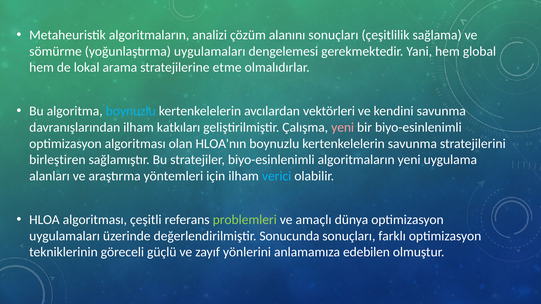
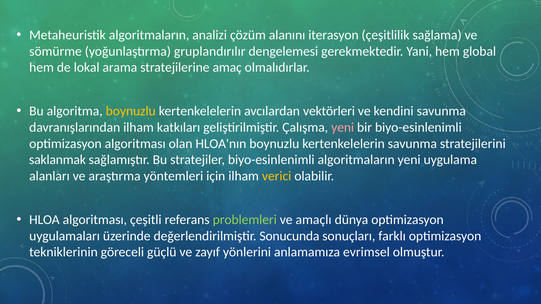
alanını sonuçları: sonuçları -> iterasyon (333, 35)
yoğunlaştırma uygulamaları: uygulamaları -> gruplandırılır (210, 51)
etme: etme -> amaç (227, 68)
boynuzlu colour: light blue -> yellow (131, 111)
birleştiren: birleştiren -> saklanmak (57, 160)
verici colour: light blue -> yellow (277, 176)
edebilen: edebilen -> evrimsel (366, 252)
